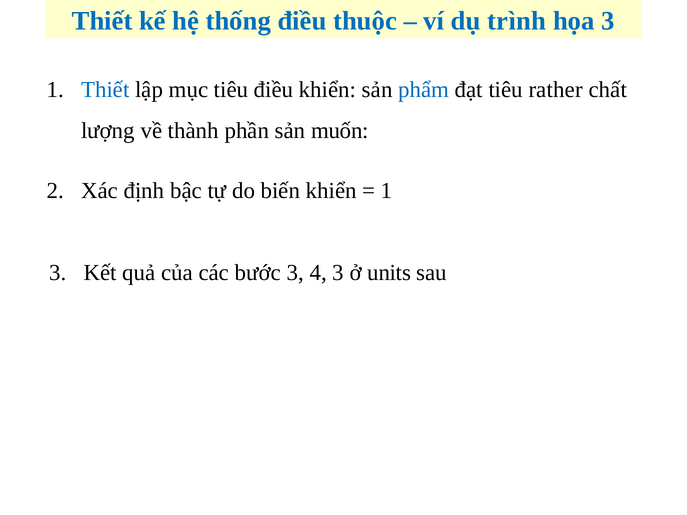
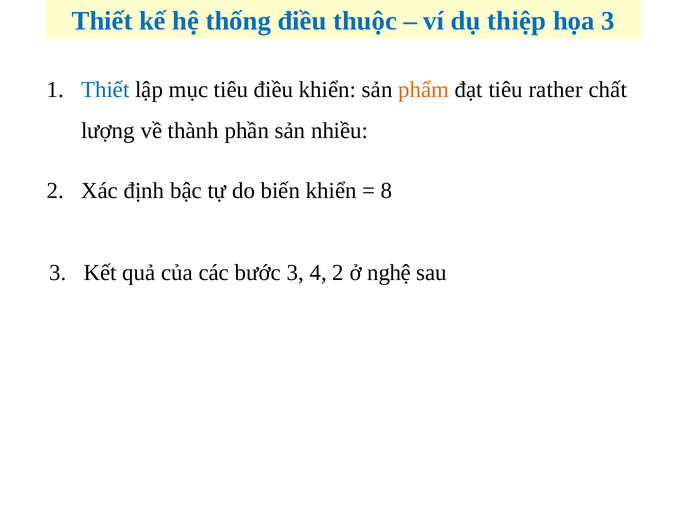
trình: trình -> thiệp (517, 21)
phẩm colour: blue -> orange (424, 90)
muốn: muốn -> nhiều (340, 131)
1: 1 -> 8 (387, 191)
4 3: 3 -> 2 (338, 273)
units: units -> nghệ (389, 273)
